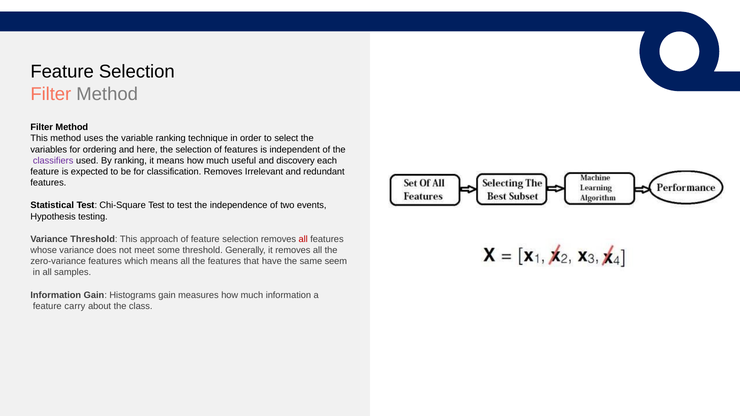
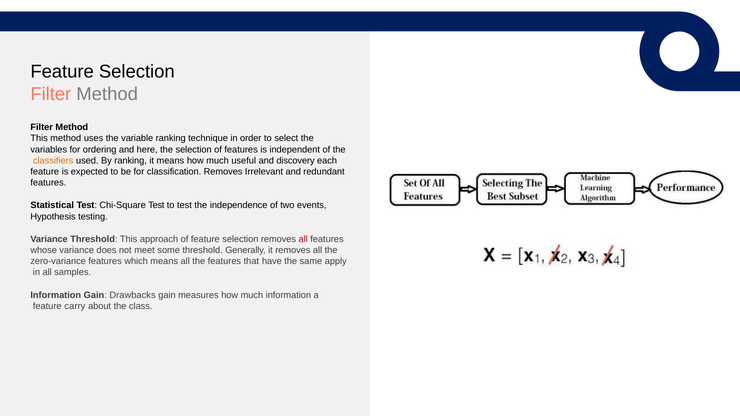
classifiers colour: purple -> orange (53, 161)
seem: seem -> apply (336, 262)
Histograms: Histograms -> Drawbacks (133, 295)
